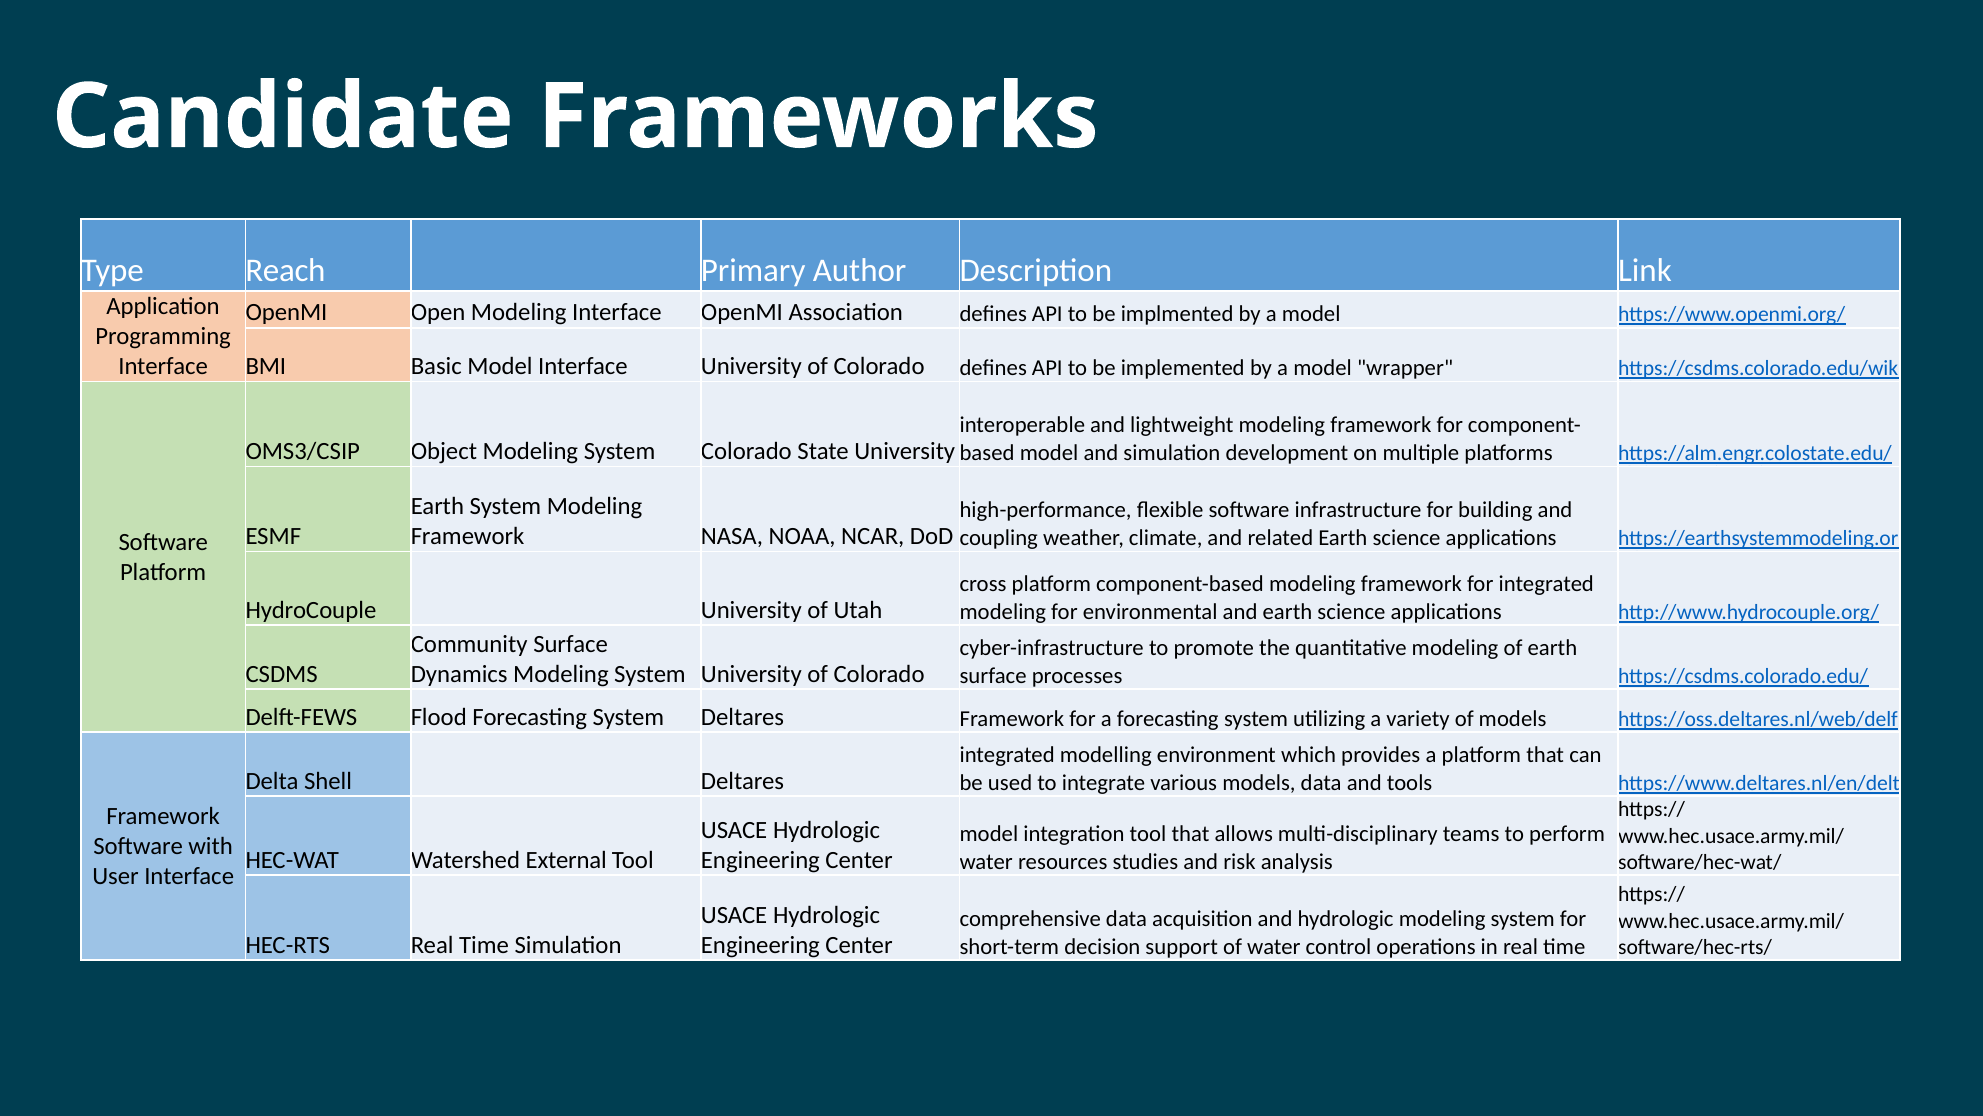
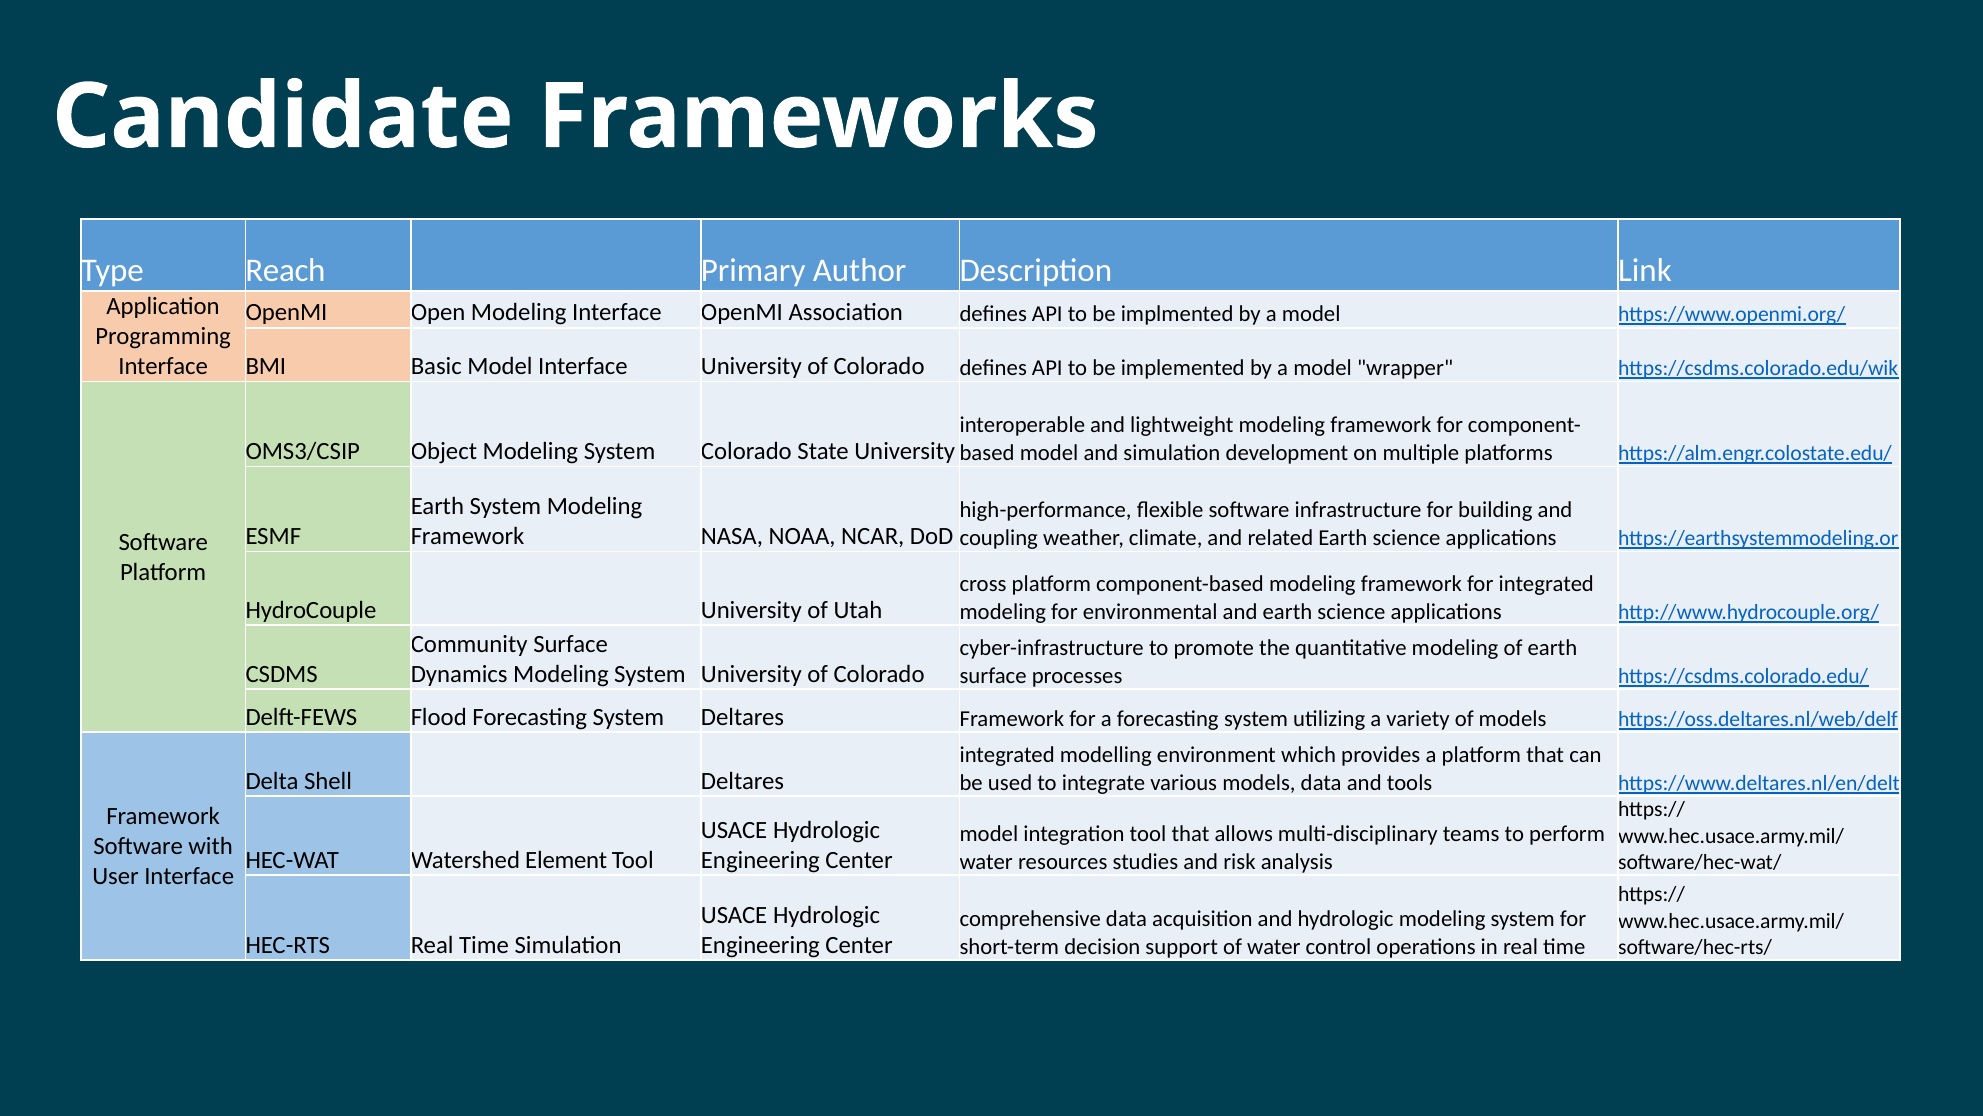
External: External -> Element (566, 860)
